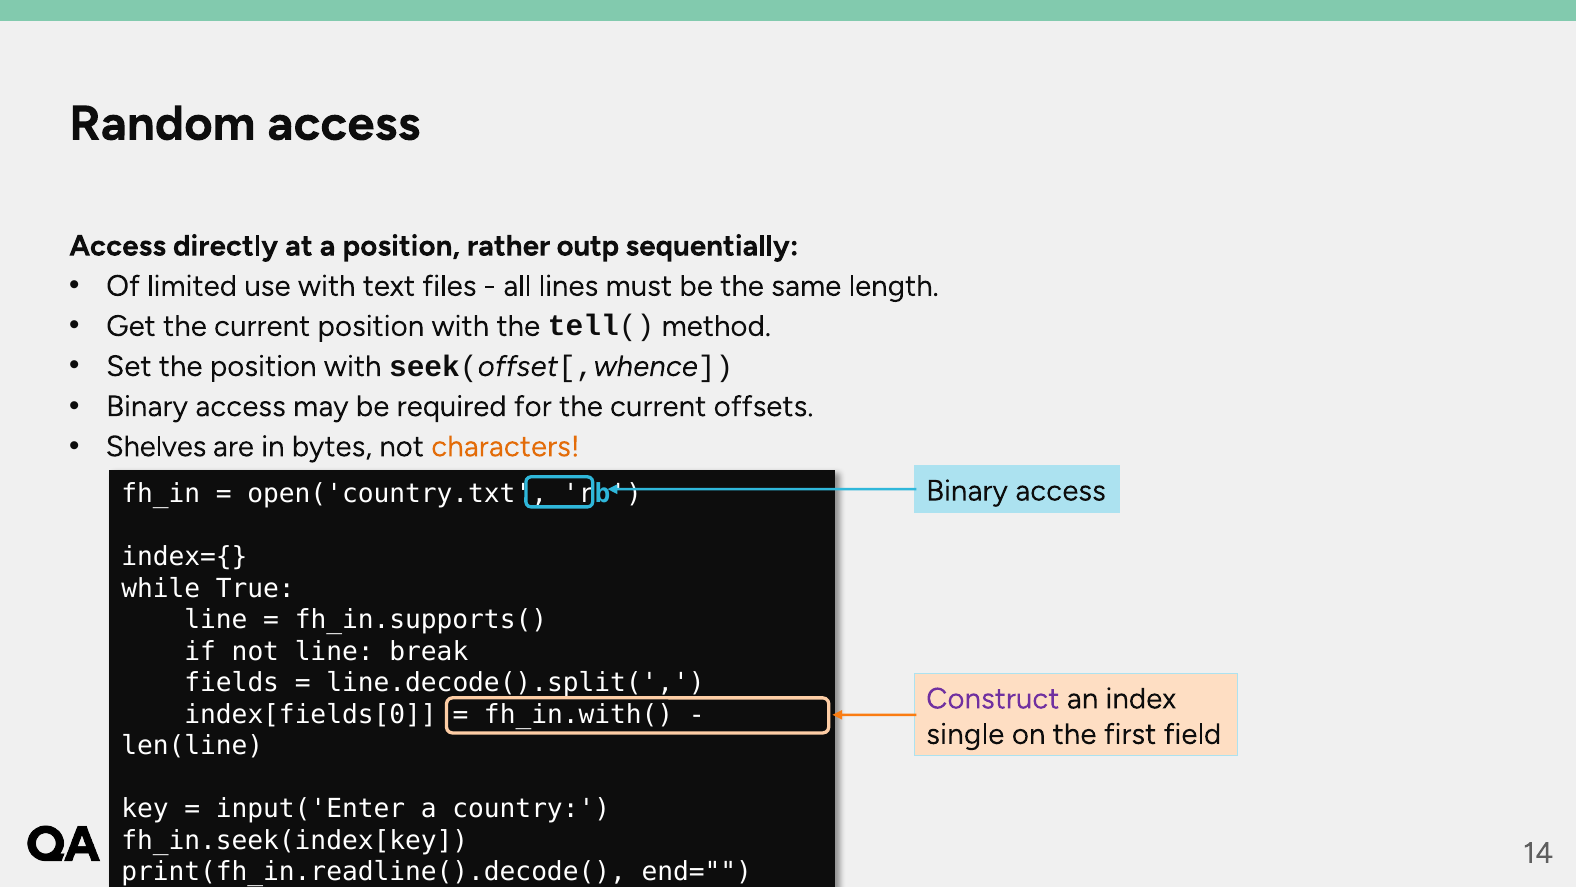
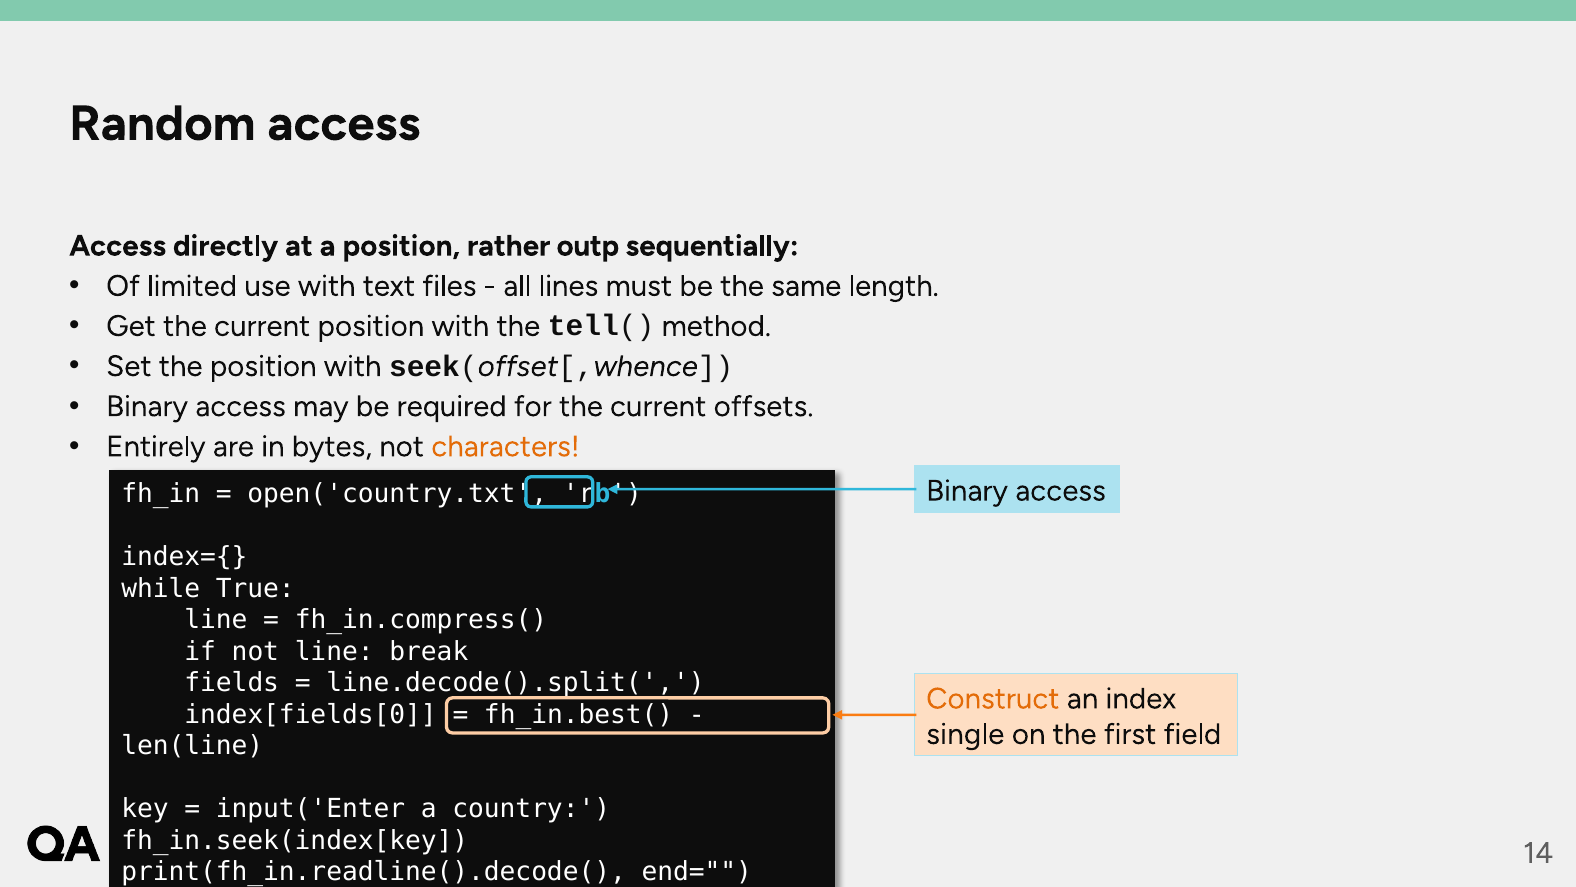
Shelves: Shelves -> Entirely (156, 446)
fh_in.supports(: fh_in.supports( -> fh_in.compress( (421, 620)
Construct colour: purple -> orange (993, 698)
fh_in.with(: fh_in.with( -> fh_in.best( (579, 714)
